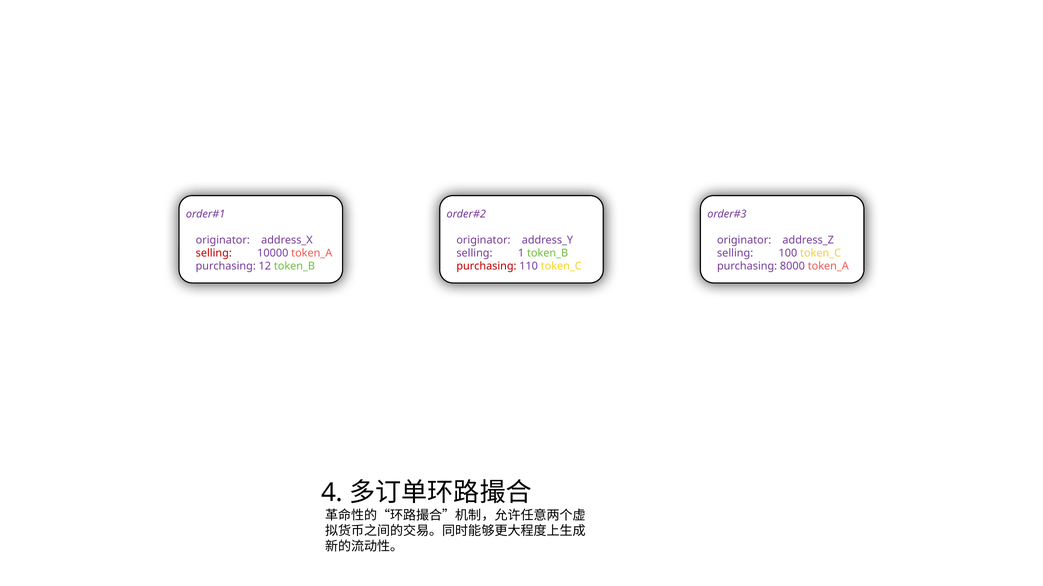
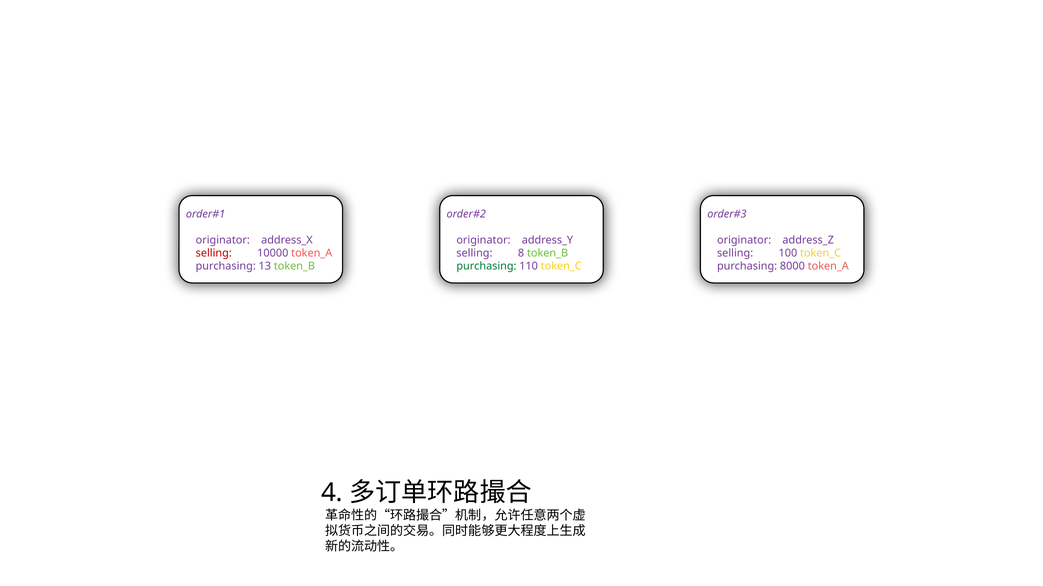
1: 1 -> 8 (521, 253)
12: 12 -> 13 (265, 266)
purchasing colour: red -> green (486, 266)
